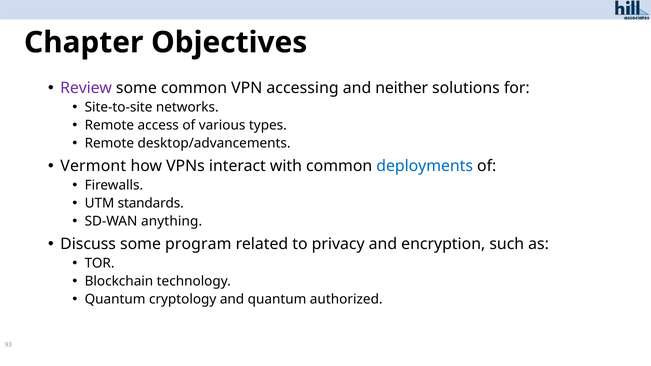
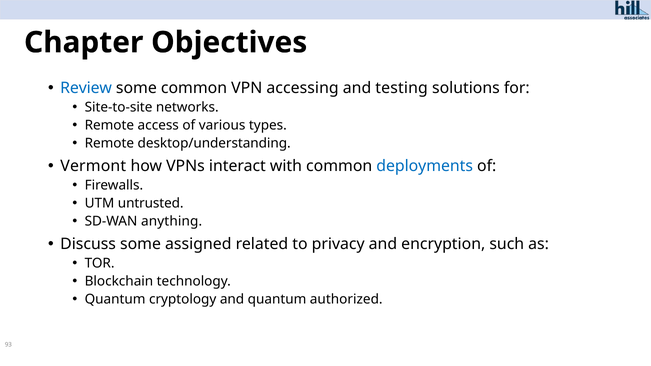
Review colour: purple -> blue (86, 88)
neither: neither -> testing (402, 88)
desktop/advancements: desktop/advancements -> desktop/understanding (214, 144)
standards: standards -> untrusted (151, 203)
program: program -> assigned (198, 244)
